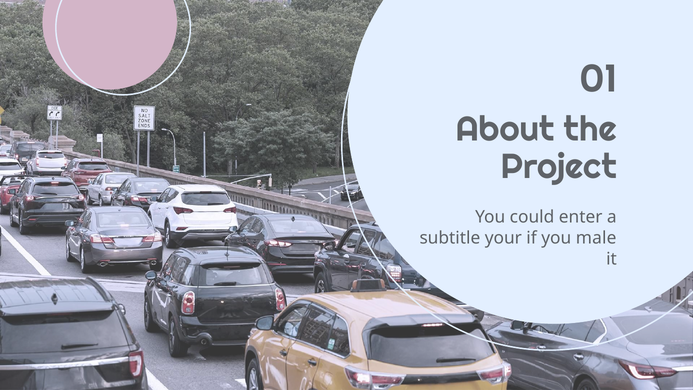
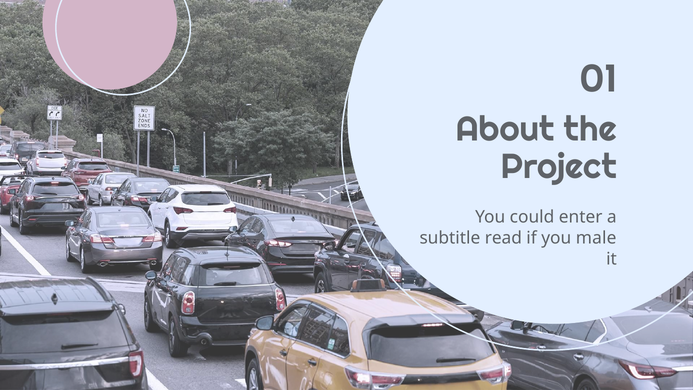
your: your -> read (503, 238)
